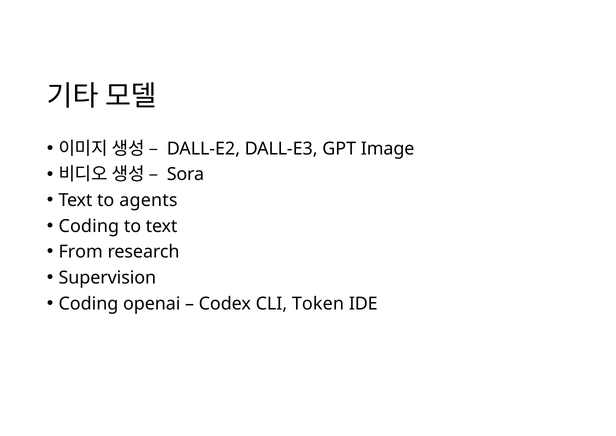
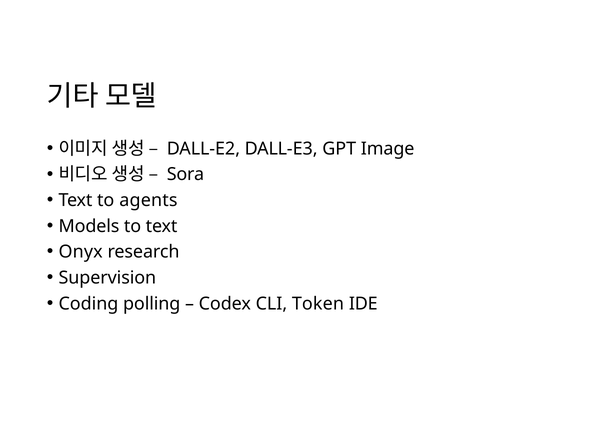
Coding: Coding -> Models (89, 226)
From: From -> Onyx (81, 252)
openai: openai -> polling (152, 304)
